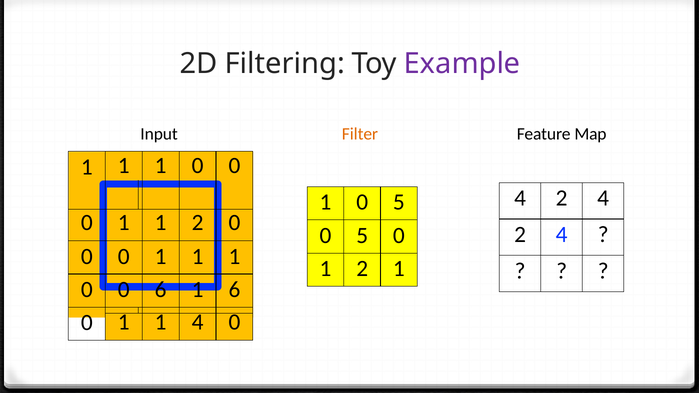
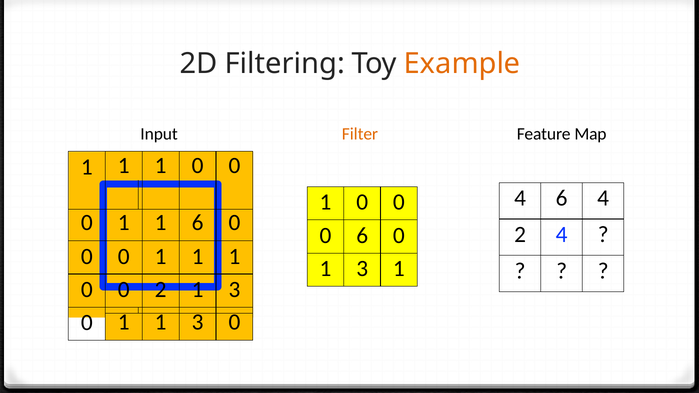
Example colour: purple -> orange (462, 63)
2: 2 -> 6 (562, 198)
5: 5 -> 0 (399, 202)
1 1 2: 2 -> 6 (198, 223)
5: 5 -> 6 (362, 236)
2: 2 -> 3 (362, 269)
0 6: 6 -> 2 (161, 290)
6: 6 -> 3 (234, 290)
1 1 4: 4 -> 3 (198, 322)
